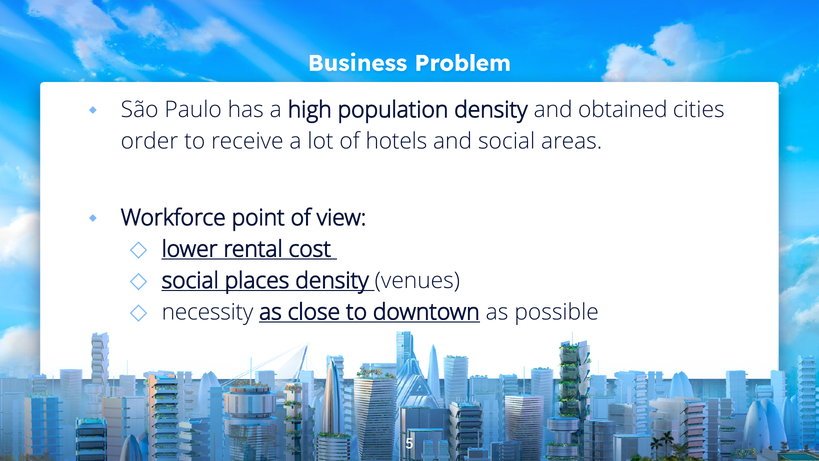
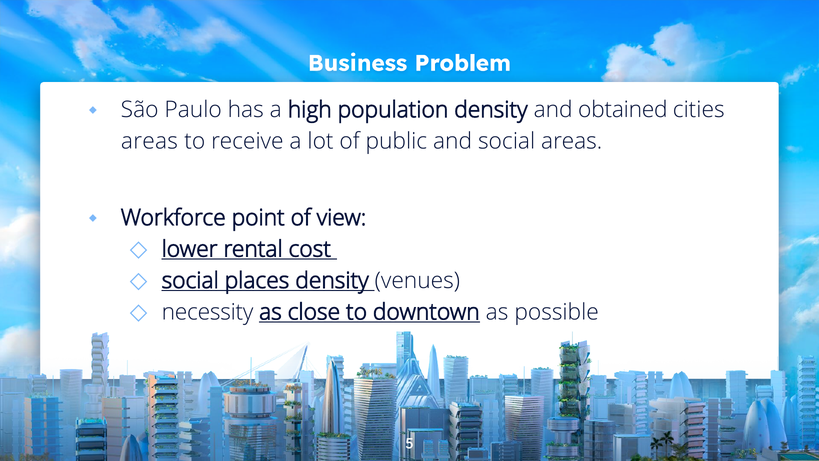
order: order -> areas (149, 141)
hotels: hotels -> public (396, 141)
